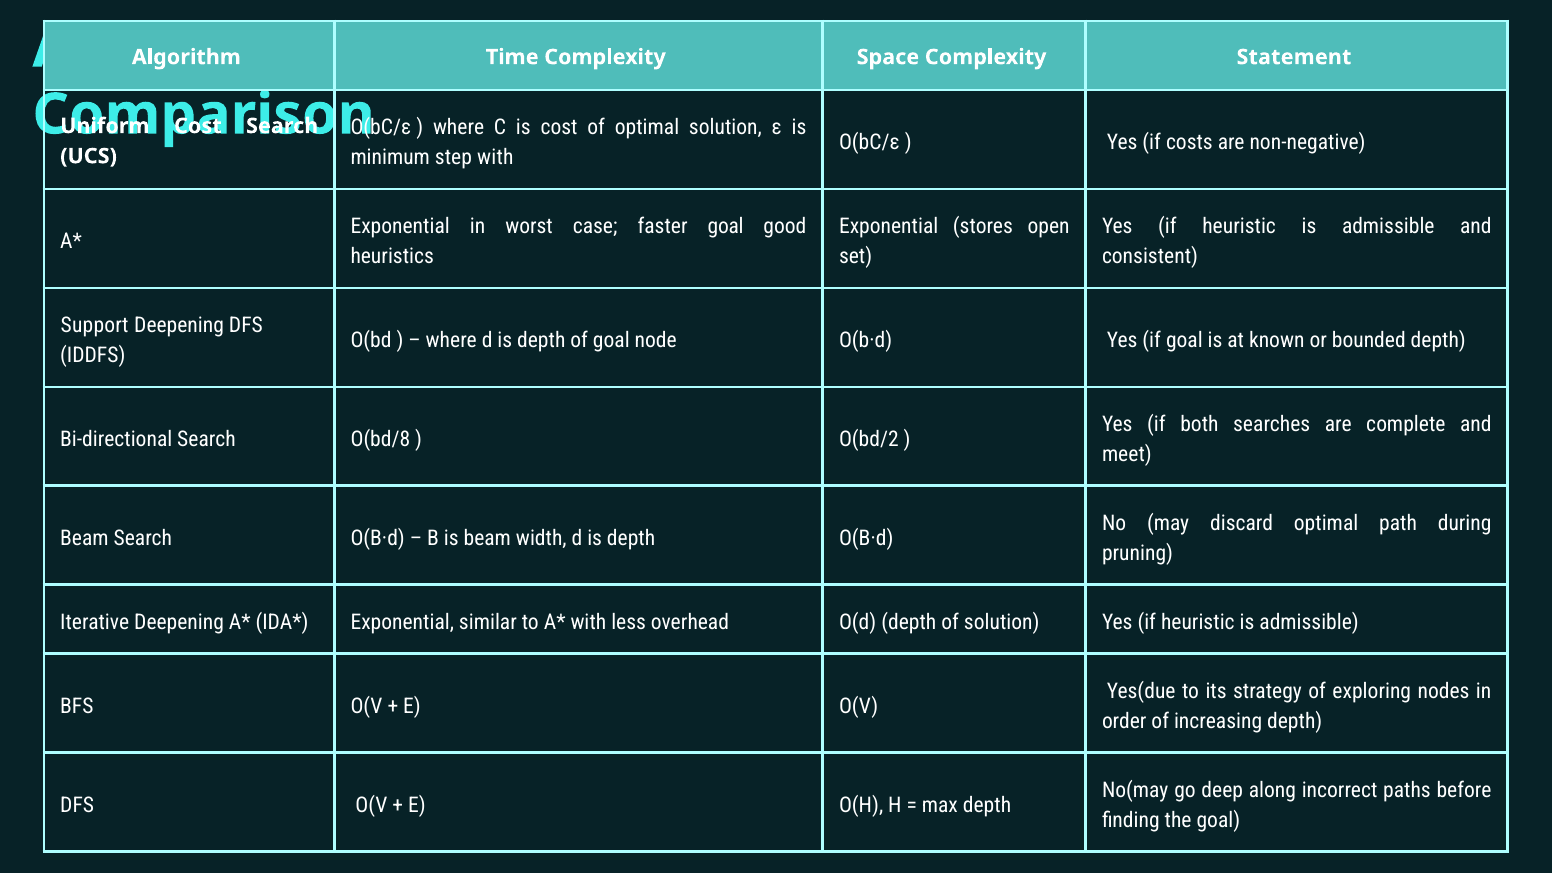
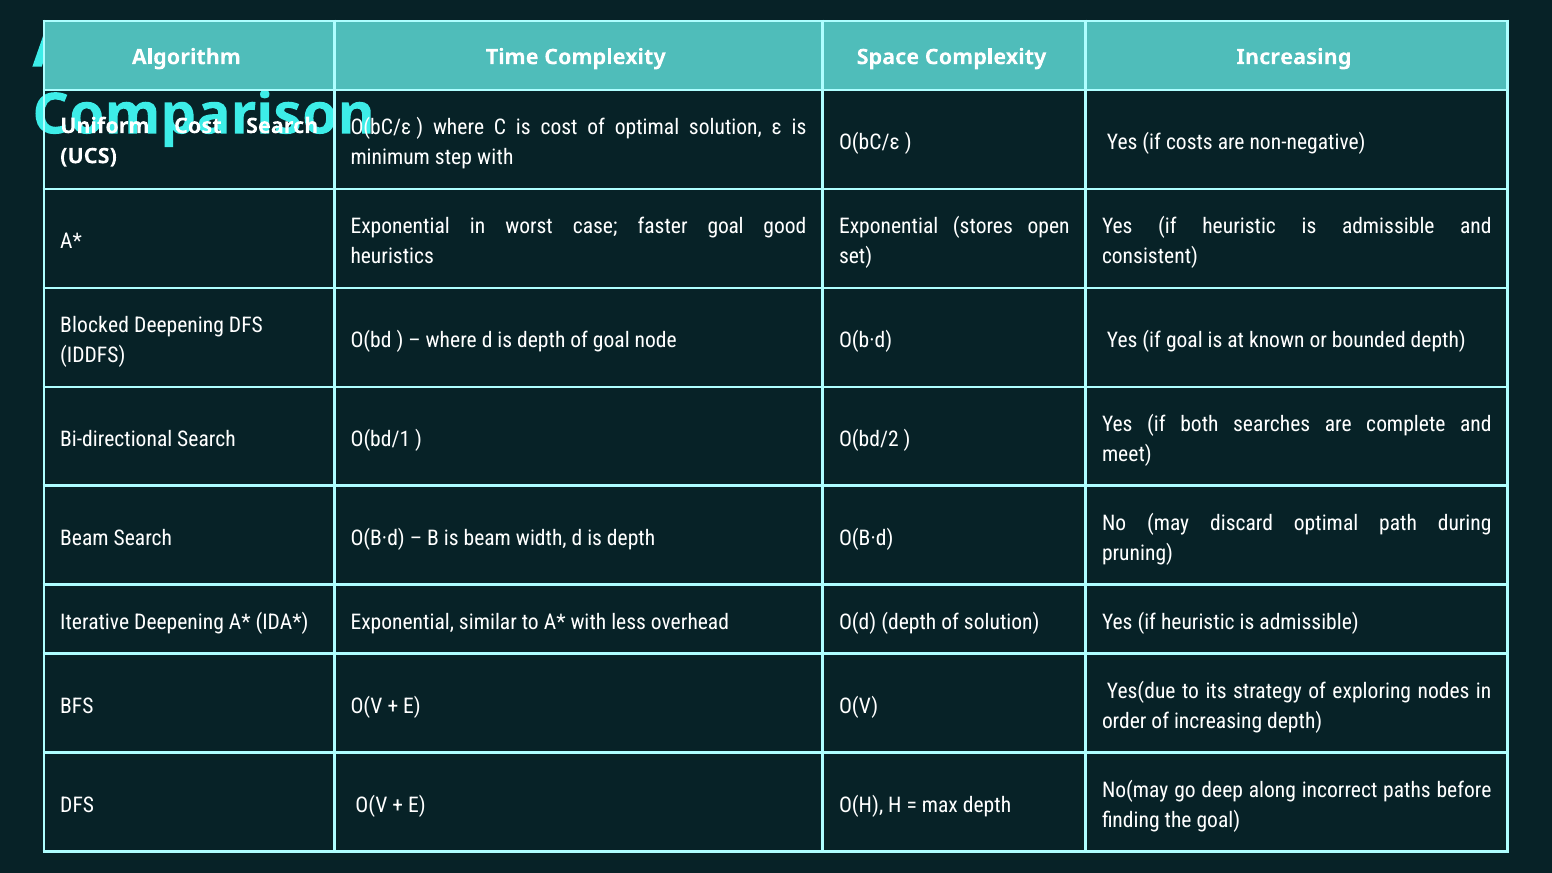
Complexity Statement: Statement -> Increasing (1294, 57)
Support: Support -> Blocked (95, 325)
O(bd/8: O(bd/8 -> O(bd/1 (380, 439)
